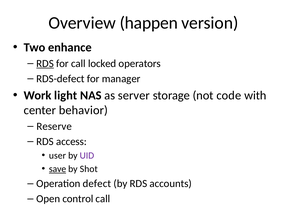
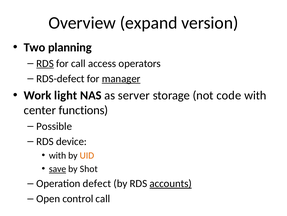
happen: happen -> expand (149, 23)
enhance: enhance -> planning (70, 47)
locked: locked -> access (102, 63)
manager underline: none -> present (121, 78)
behavior: behavior -> functions (83, 110)
Reserve: Reserve -> Possible (54, 126)
access: access -> device (71, 141)
user: user -> with (57, 155)
UID colour: purple -> orange (87, 155)
accounts underline: none -> present (171, 183)
